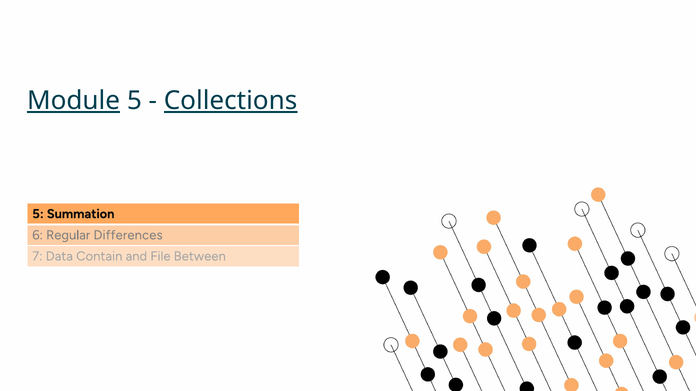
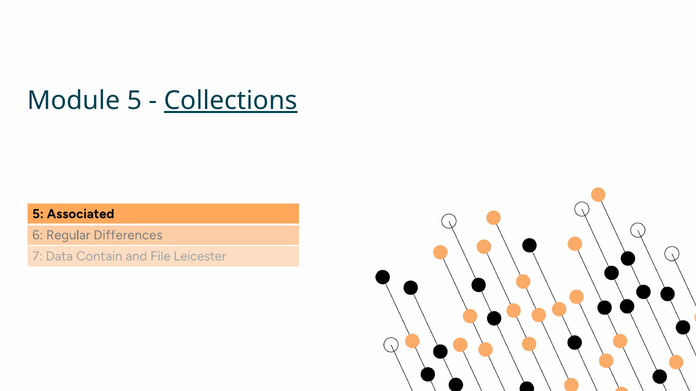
Module underline: present -> none (74, 101)
Summation: Summation -> Associated (81, 214)
Between: Between -> Leicester (200, 257)
